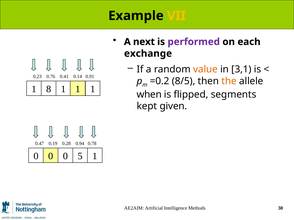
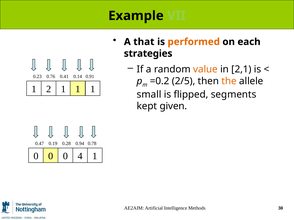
VII colour: yellow -> light green (176, 16)
next: next -> that (144, 42)
performed colour: purple -> orange (194, 42)
exchange: exchange -> strategies (148, 54)
3,1: 3,1 -> 2,1 (241, 69)
8/5: 8/5 -> 2/5 (184, 81)
8: 8 -> 2 (49, 89)
when: when -> small (149, 95)
5: 5 -> 4 (80, 156)
